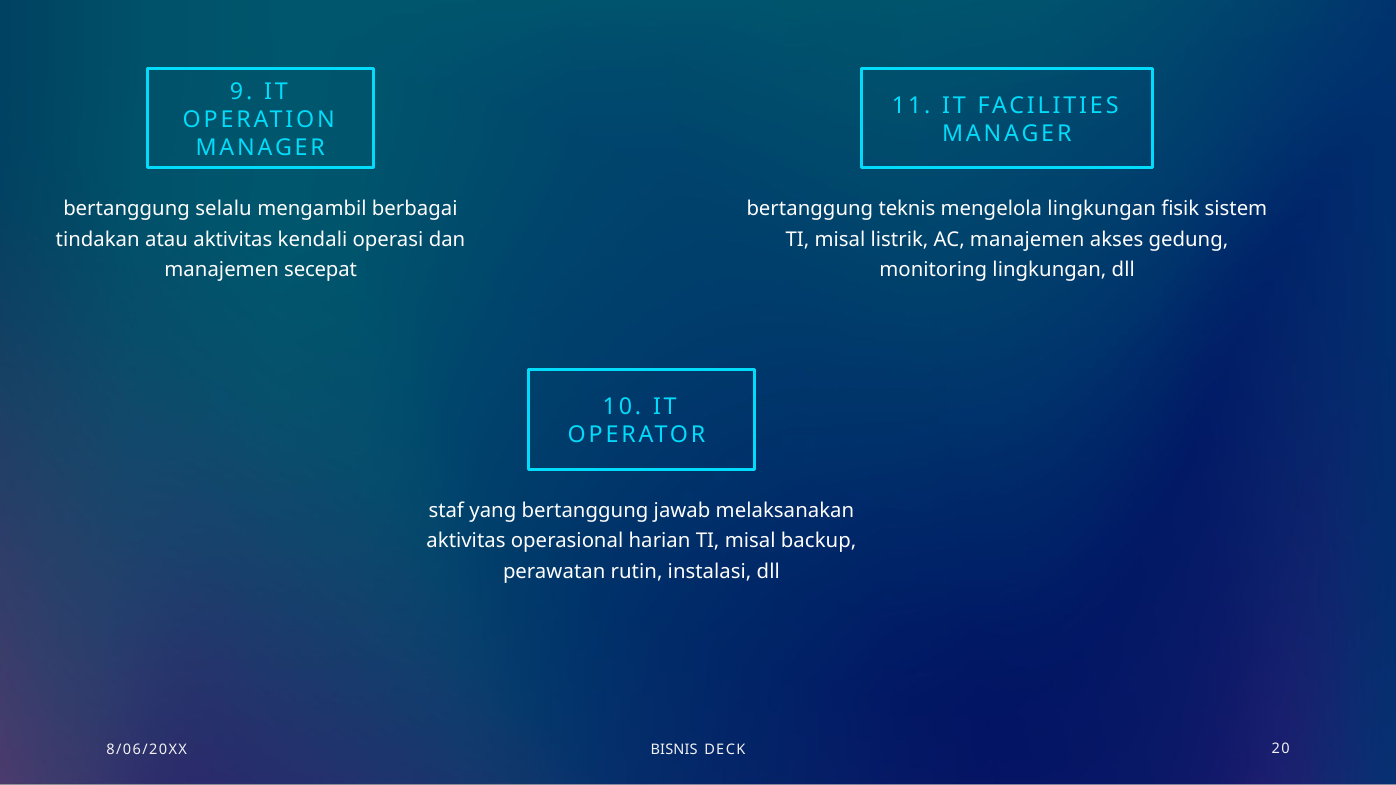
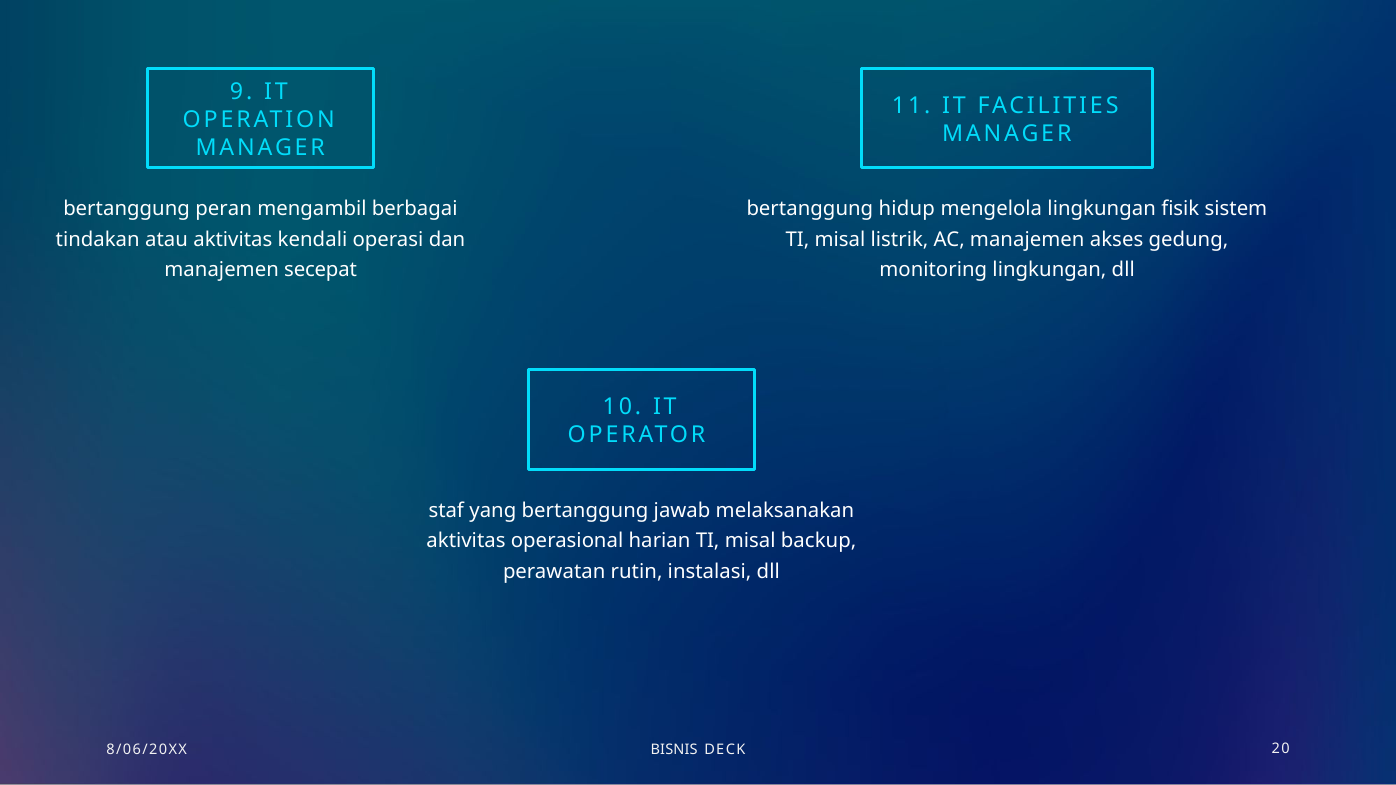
selalu: selalu -> peran (224, 209)
teknis: teknis -> hidup (907, 209)
